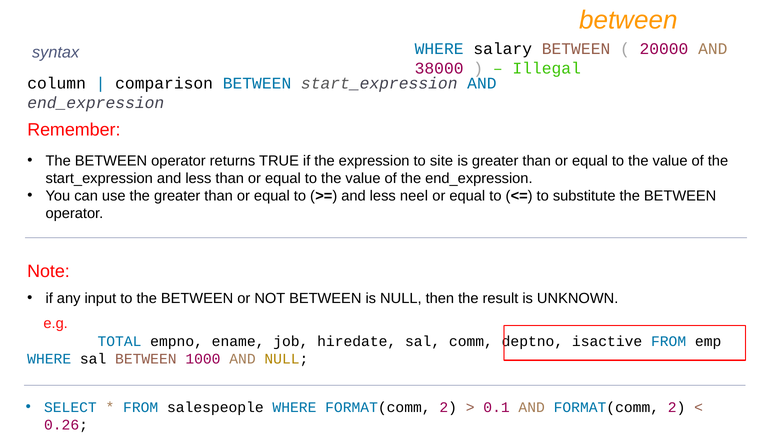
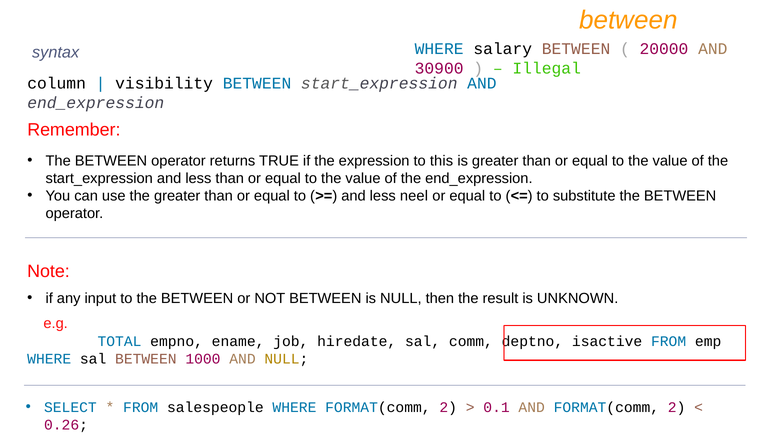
38000: 38000 -> 30900 (439, 68)
comparison: comparison -> visibility (164, 83)
site: site -> this (442, 161)
